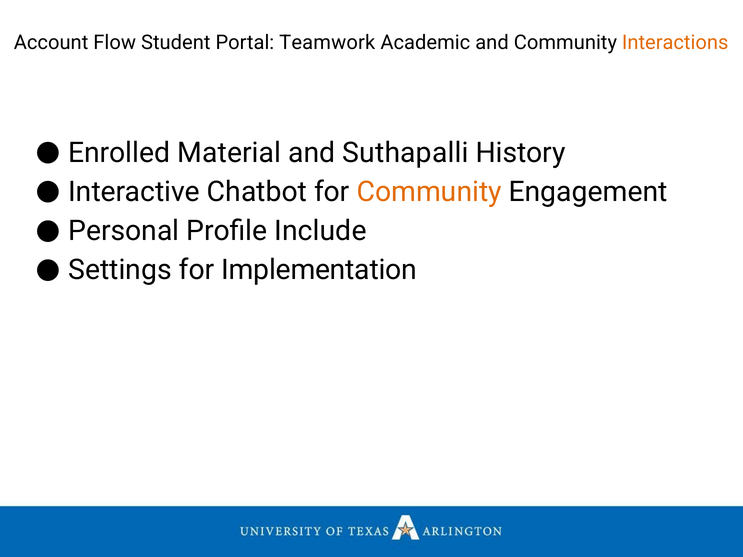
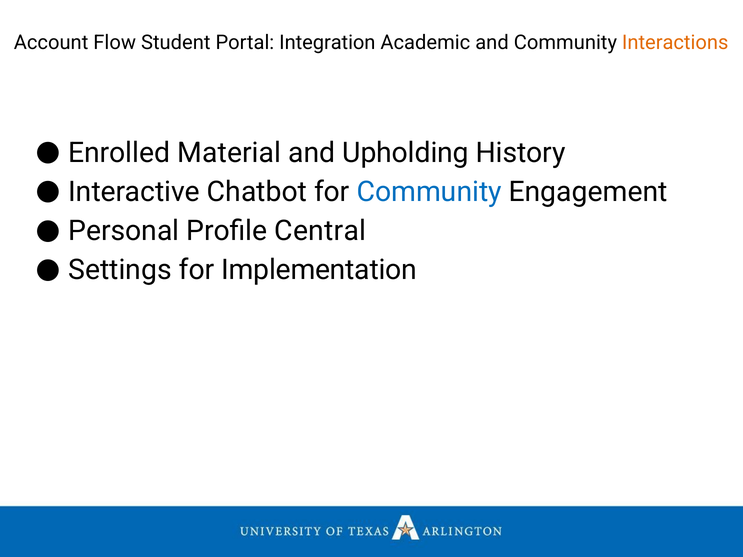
Teamwork: Teamwork -> Integration (327, 43)
Suthapalli: Suthapalli -> Upholding (406, 153)
Community colour: orange -> blue (429, 192)
Include: Include -> Central (320, 231)
